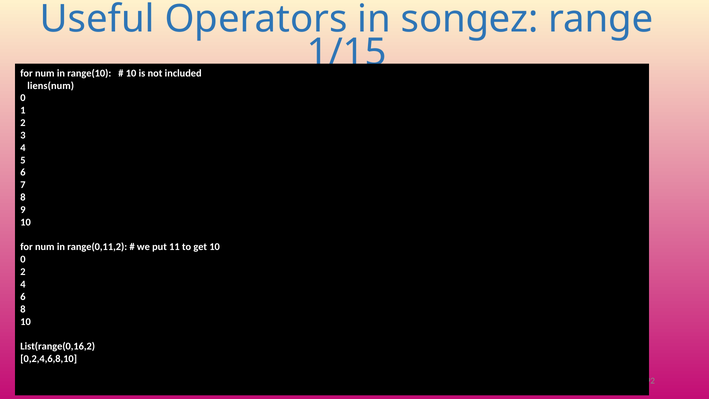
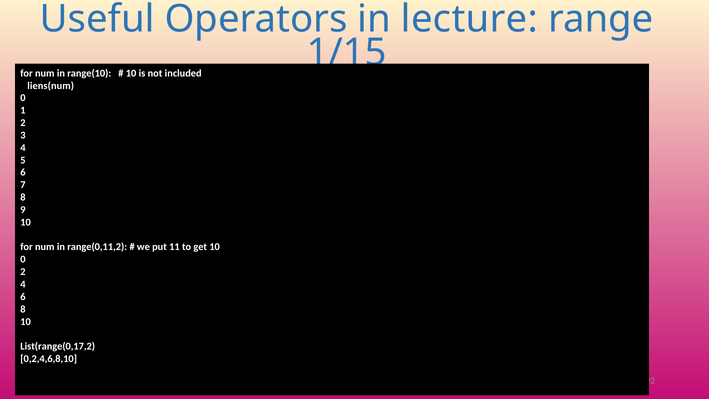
songez: songez -> lecture (469, 19)
List(range(0,16,2: List(range(0,16,2 -> List(range(0,17,2 (58, 346)
